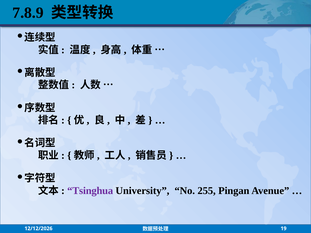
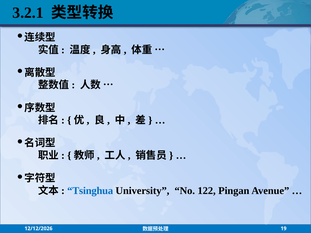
7.8.9: 7.8.9 -> 3.2.1 (28, 13)
Tsinghua colour: purple -> blue (90, 191)
255: 255 -> 122 (207, 191)
